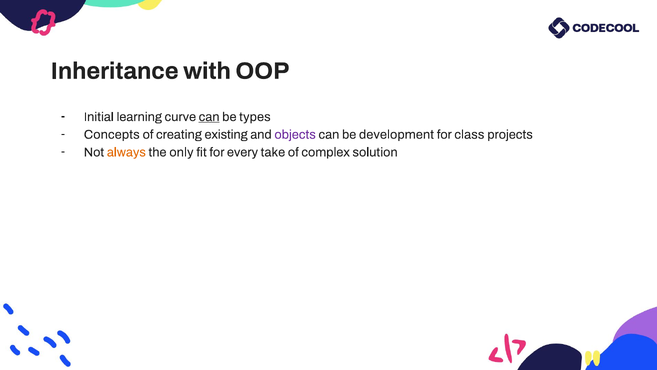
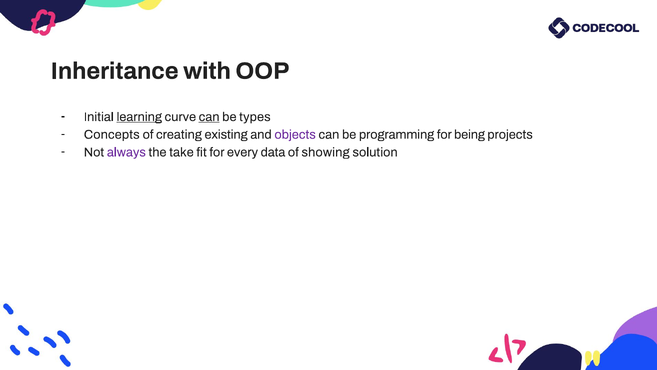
learning underline: none -> present (139, 117)
development: development -> programming (397, 134)
class: class -> being (469, 134)
always colour: orange -> purple (126, 152)
only: only -> take (181, 152)
take: take -> data (273, 152)
complex: complex -> showing (326, 152)
